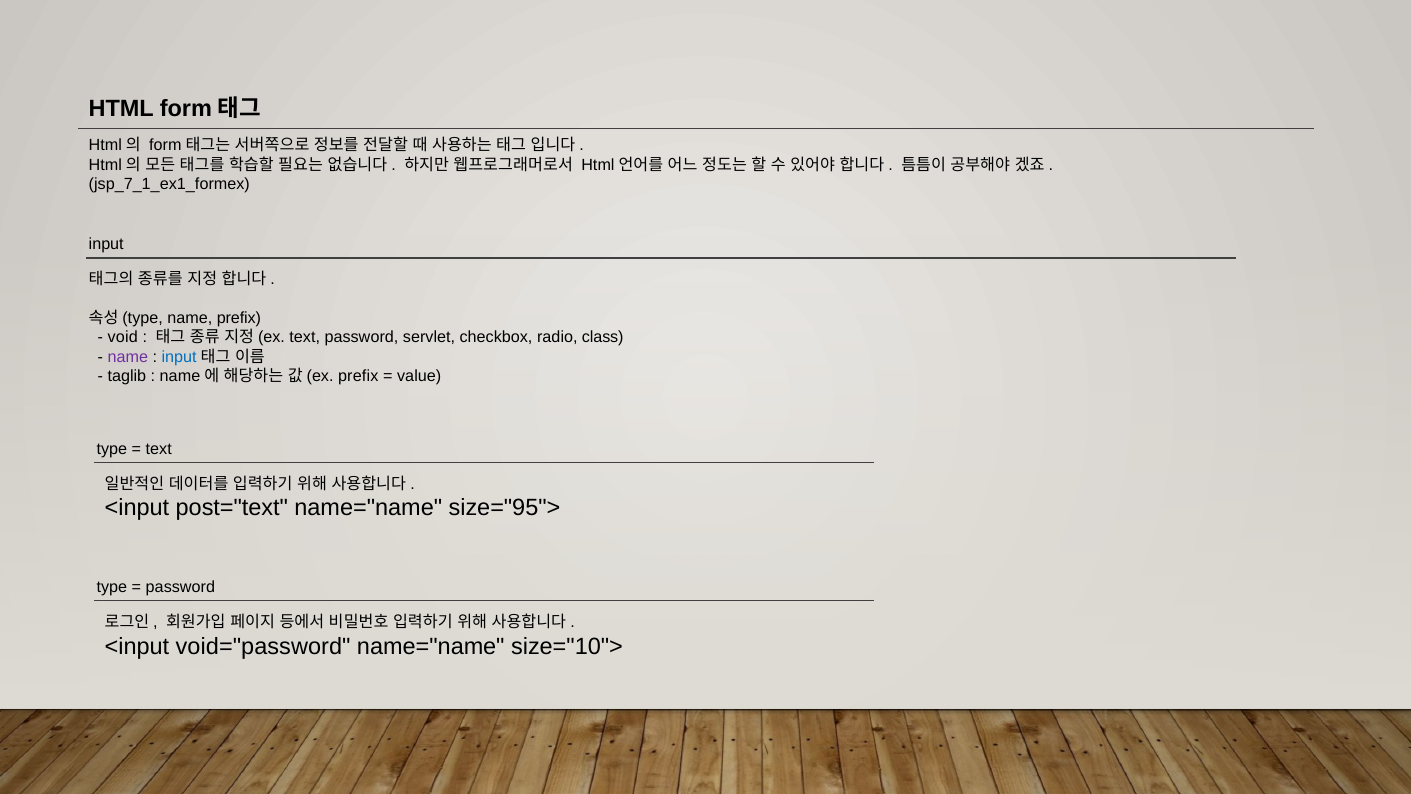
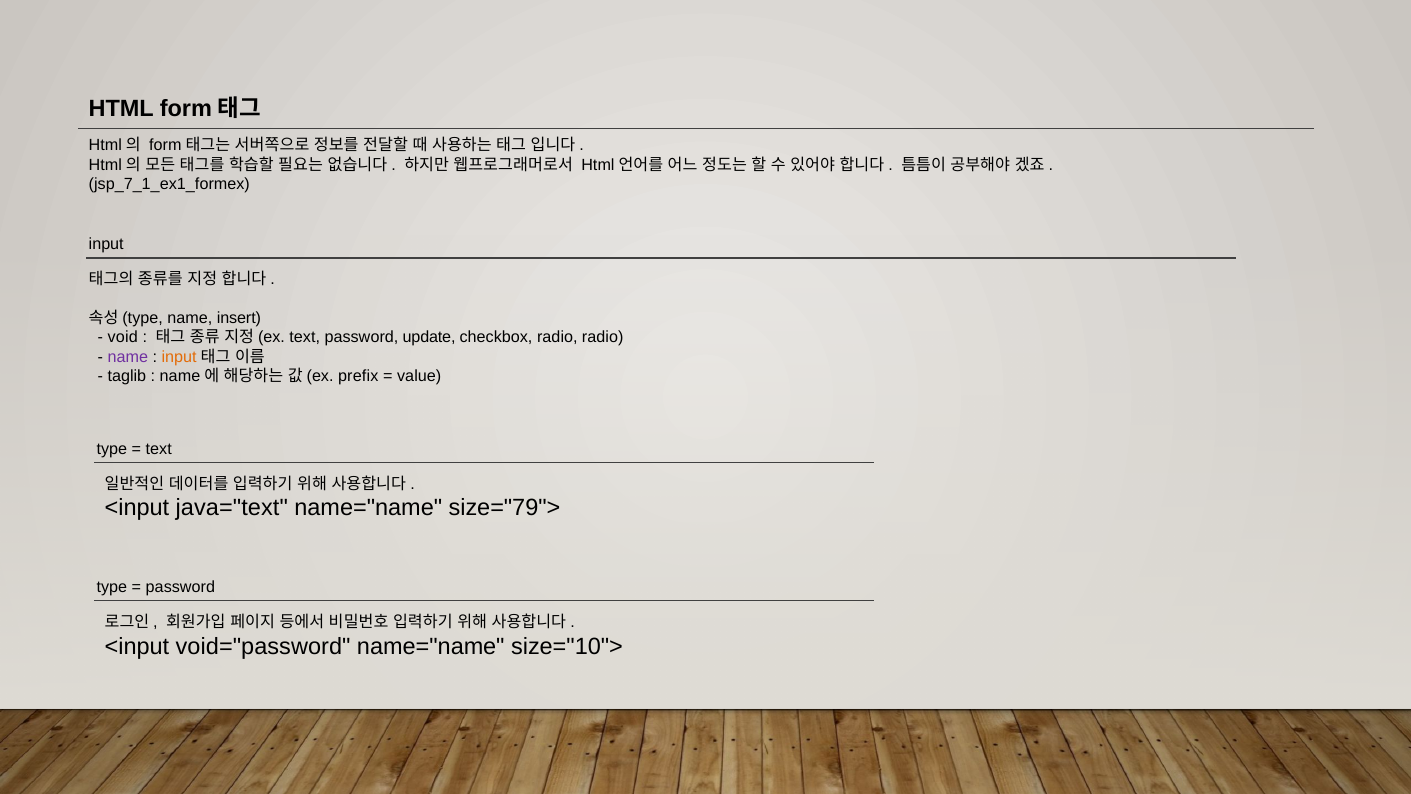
name prefix: prefix -> insert (239, 318)
servlet: servlet -> update (429, 337)
radio class: class -> radio (603, 337)
input colour: blue -> orange (179, 357)
post="text: post="text -> java="text (232, 508)
size="95">: size="95"> -> size="79"> (504, 508)
